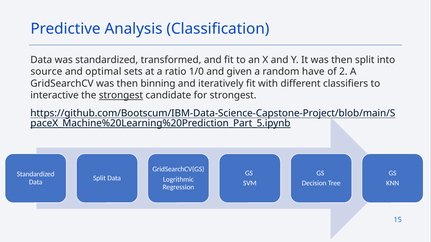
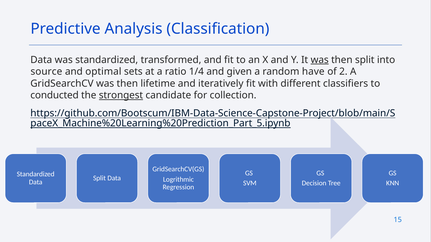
was underline: none -> present (320, 60)
1/0: 1/0 -> 1/4 (196, 72)
binning: binning -> lifetime (158, 84)
interactive: interactive -> conducted (55, 95)
for strongest: strongest -> collection (233, 95)
